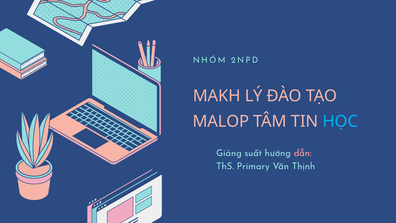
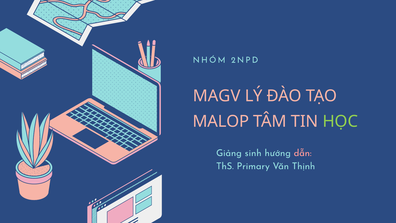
MAKH: MAKH -> MAGV (217, 96)
HỌC colour: light blue -> light green (340, 121)
suất: suất -> sinh (253, 153)
